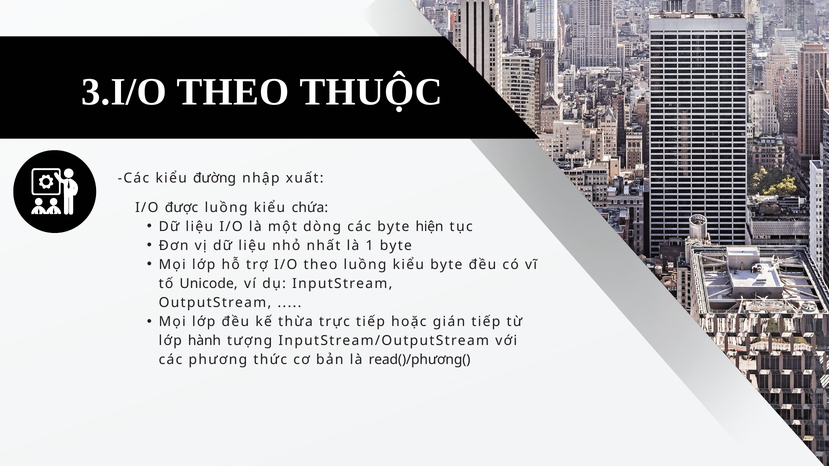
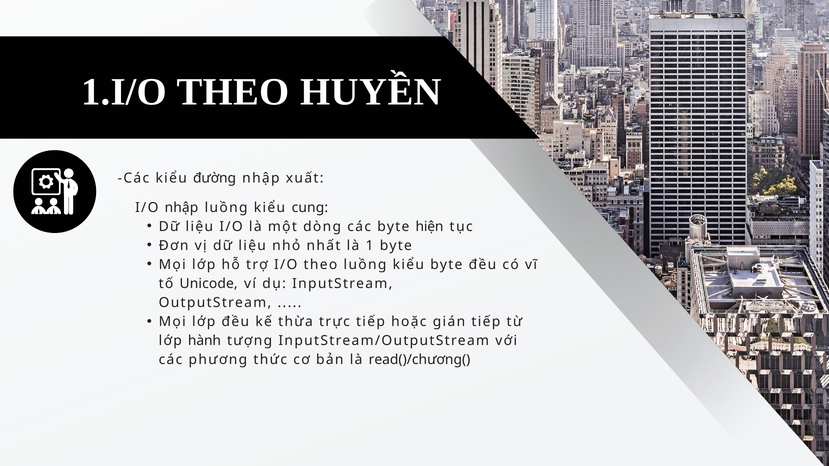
3.I/O: 3.I/O -> 1.I/O (124, 92)
THUỘC: THUỘC -> HUYỀN (371, 92)
I/O được: được -> nhập (182, 208)
chứa: chứa -> cung (310, 208)
read()/phương(: read()/phương( -> read()/chương( (420, 360)
